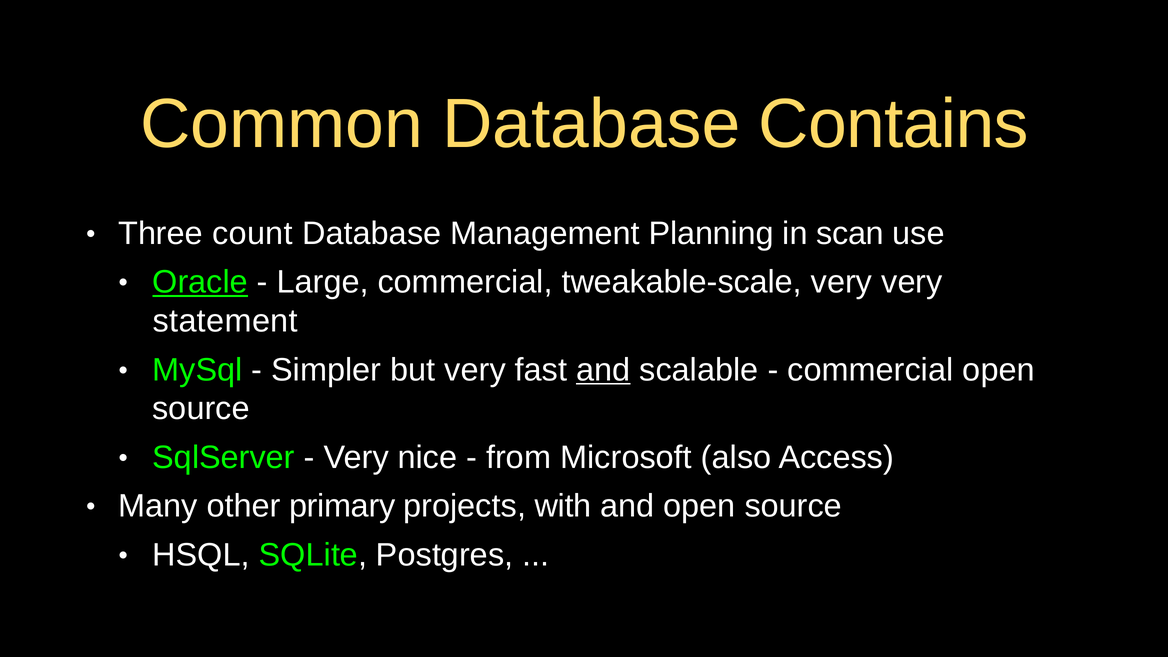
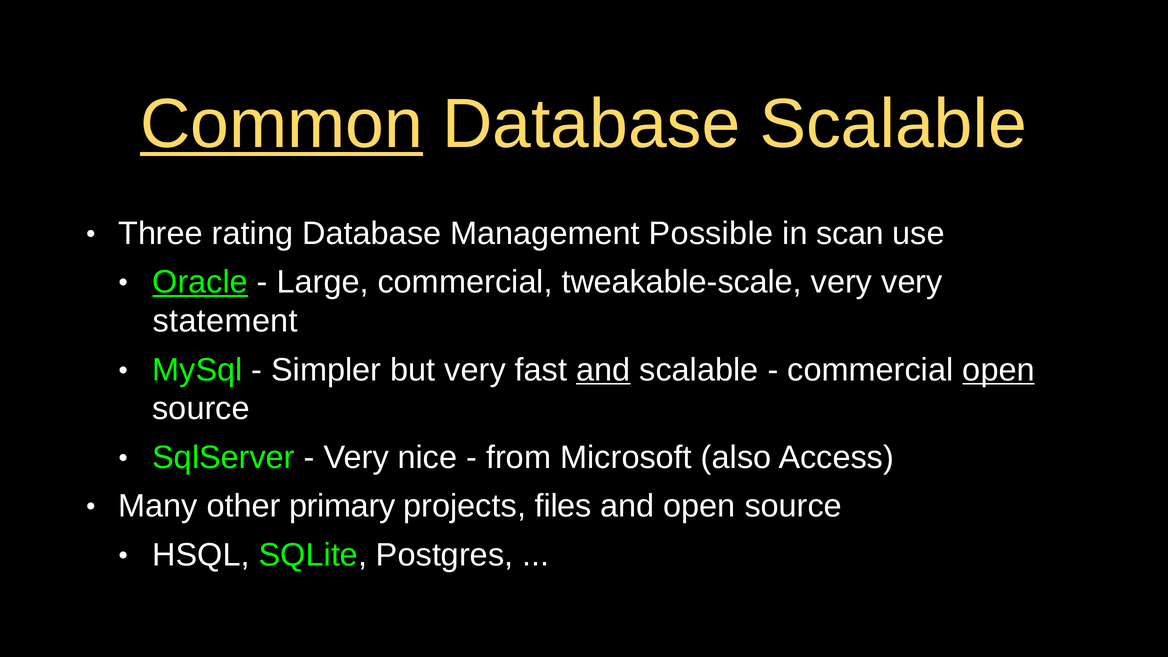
Common underline: none -> present (281, 124)
Database Contains: Contains -> Scalable (893, 124)
count: count -> rating (253, 233)
Planning: Planning -> Possible (711, 233)
open underline: none -> present (999, 370)
with: with -> files (563, 506)
